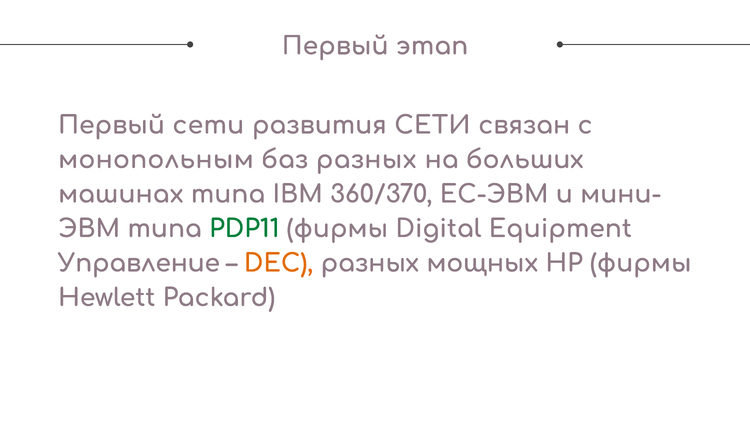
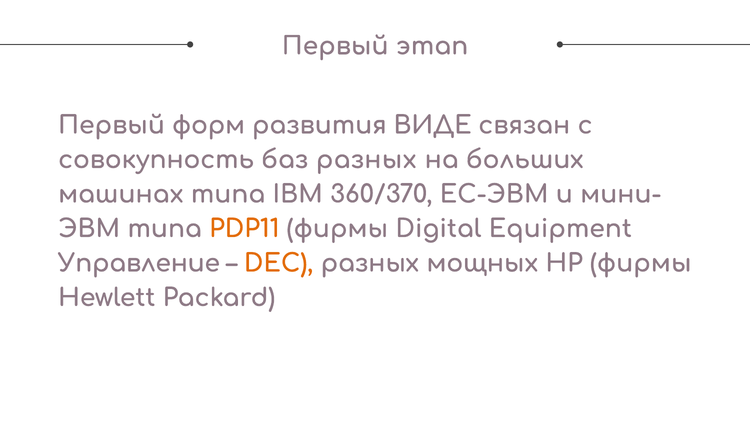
Первый сети: сети -> форм (209, 125)
развития СЕТИ: СЕТИ -> ВИДЕ (433, 125)
монопольным: монопольным -> совокупность (156, 160)
PDP11 colour: green -> orange (244, 229)
